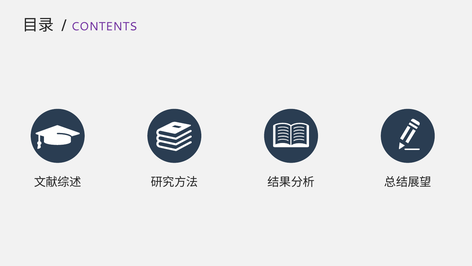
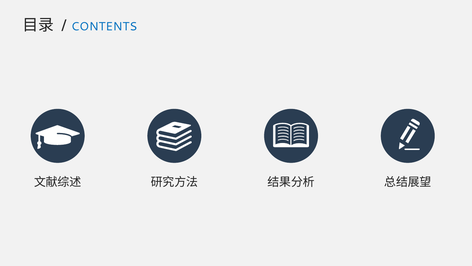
CONTENTS colour: purple -> blue (104, 26)
